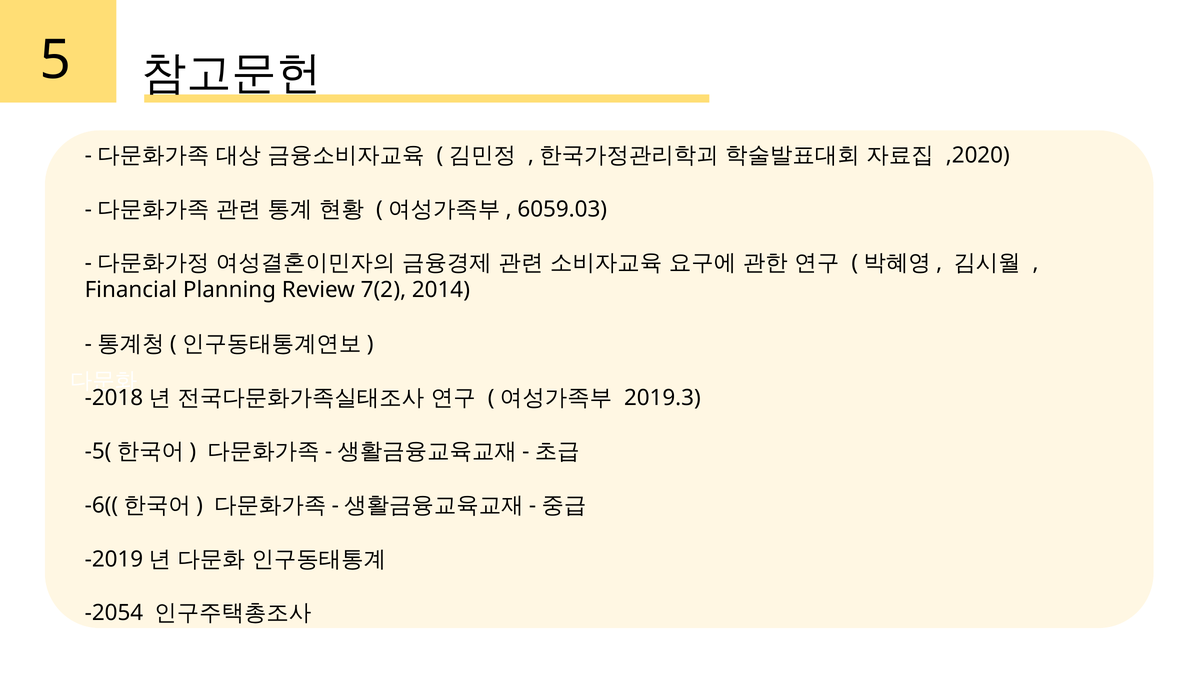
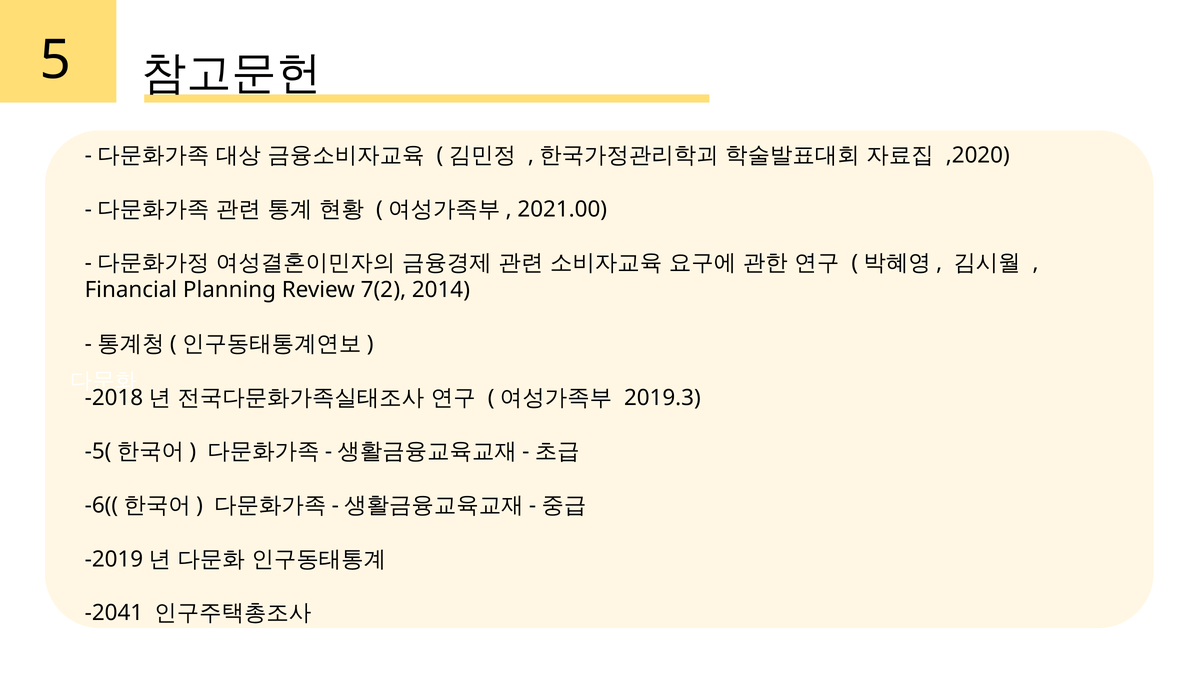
6059.03: 6059.03 -> 2021.00 (562, 209)
-2054: -2054 -> -2041 (114, 613)
